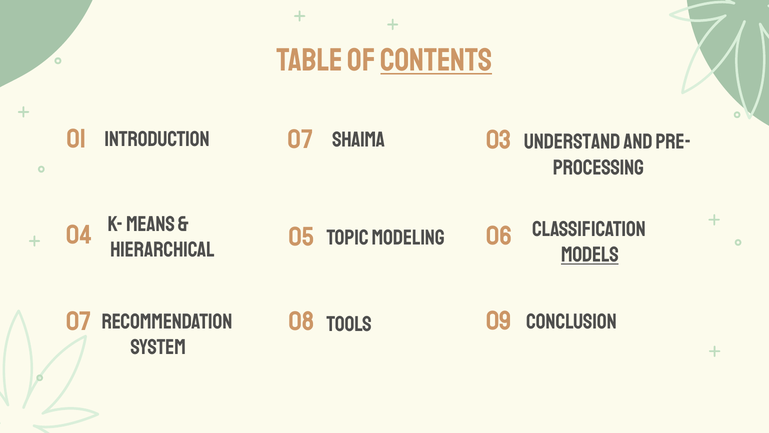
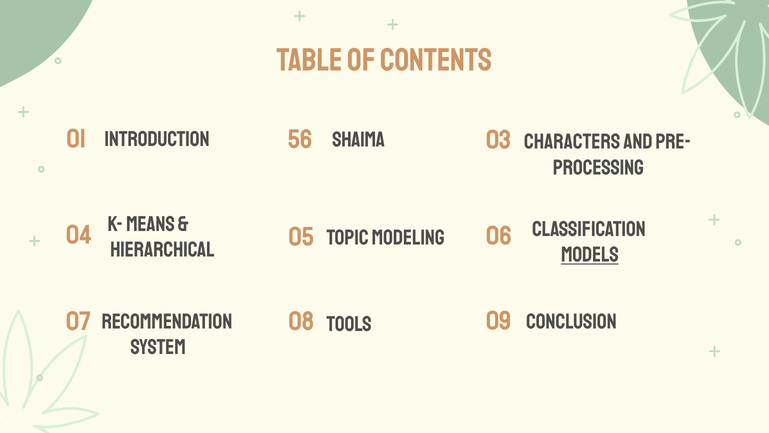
CONTENTS underline: present -> none (436, 60)
01 07: 07 -> 56 (300, 139)
Understand: Understand -> Characters (572, 142)
